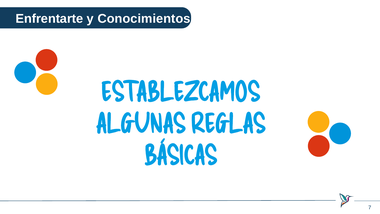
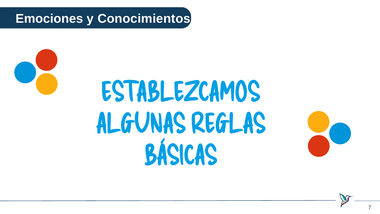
Enfrentarte: Enfrentarte -> Emociones (49, 19)
